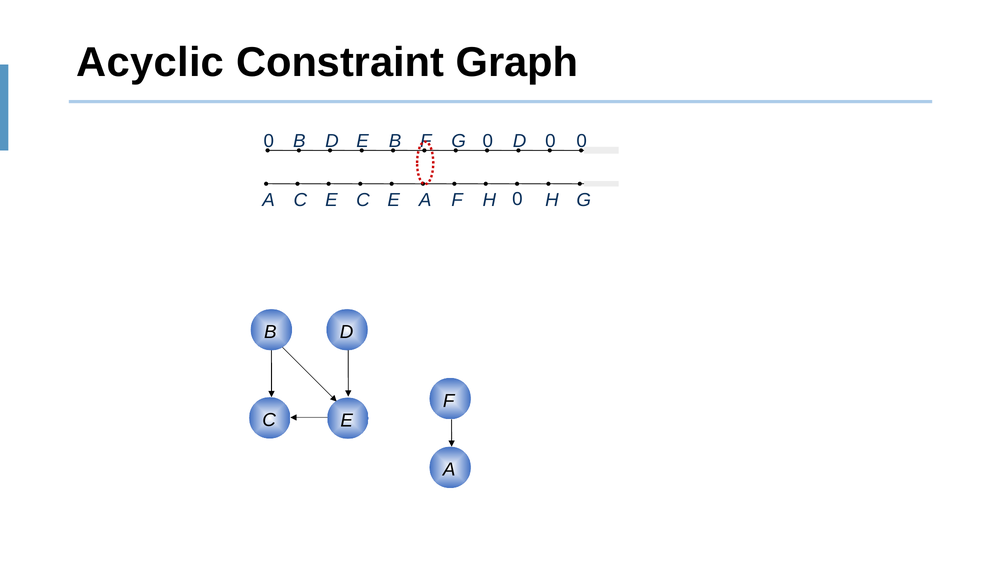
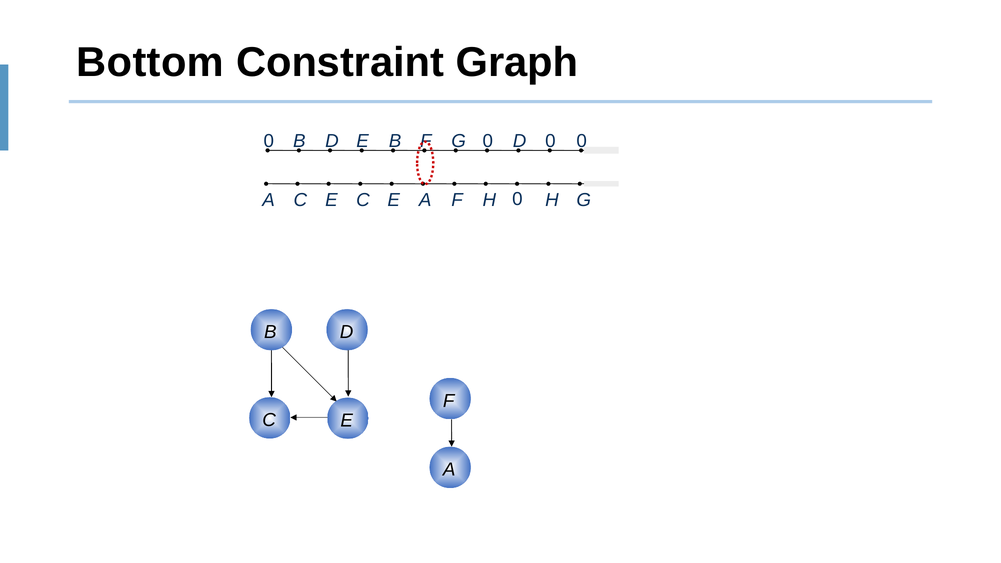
Acyclic: Acyclic -> Bottom (150, 62)
